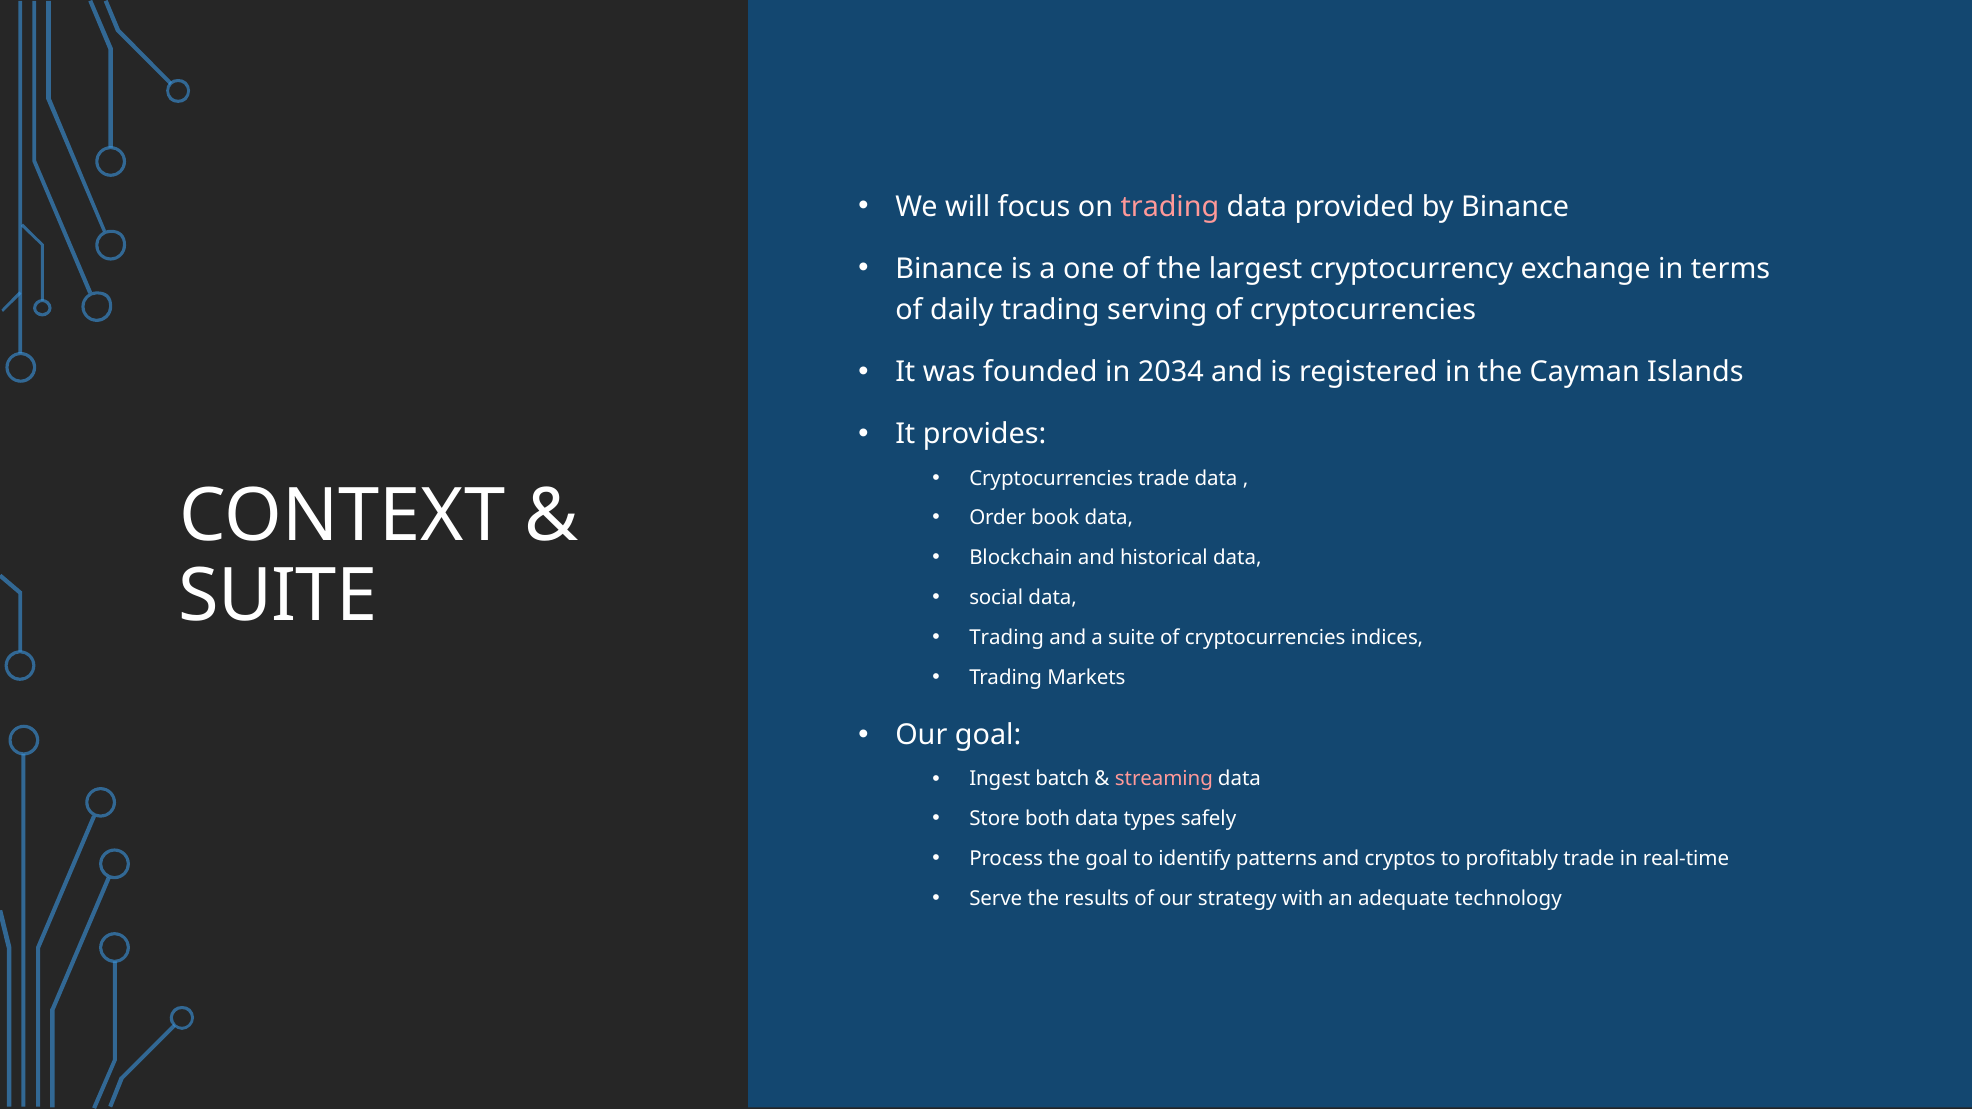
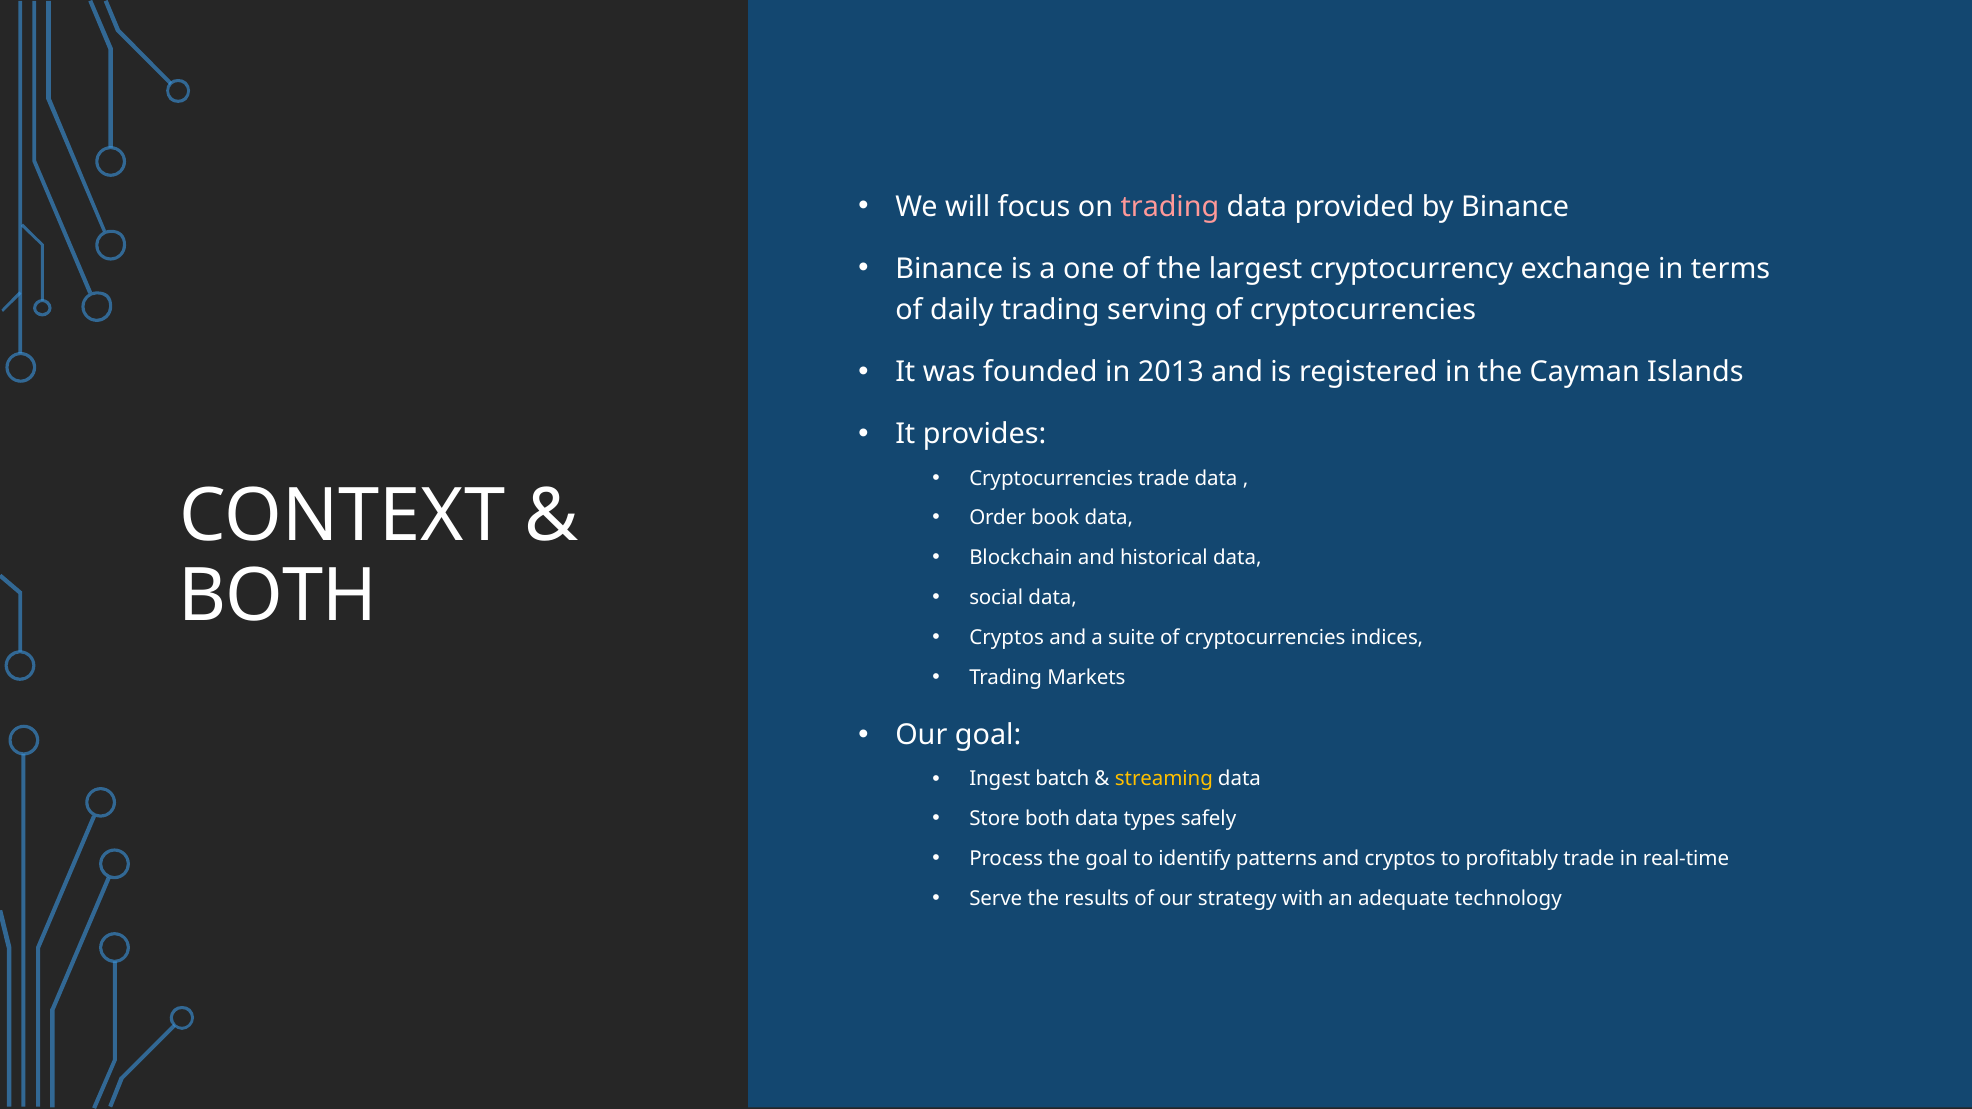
2034: 2034 -> 2013 (1171, 372)
SUITE: SUITE -> BOTH (278, 596)
Trading: Trading -> Cryptos (1007, 638)
streaming colour: pink -> yellow (1164, 779)
